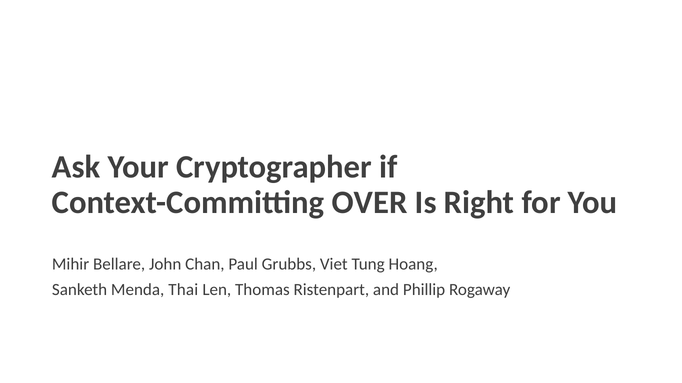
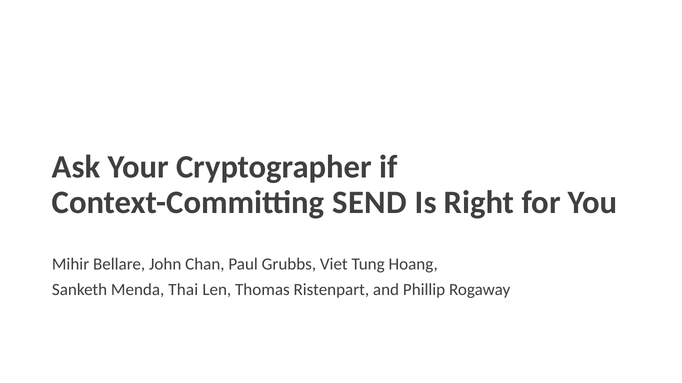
OVER: OVER -> SEND (369, 203)
